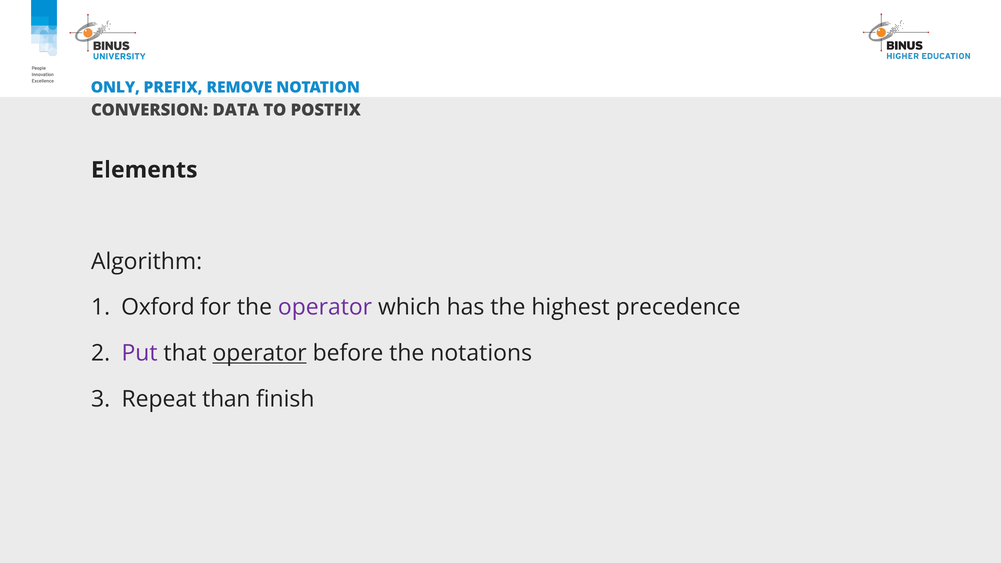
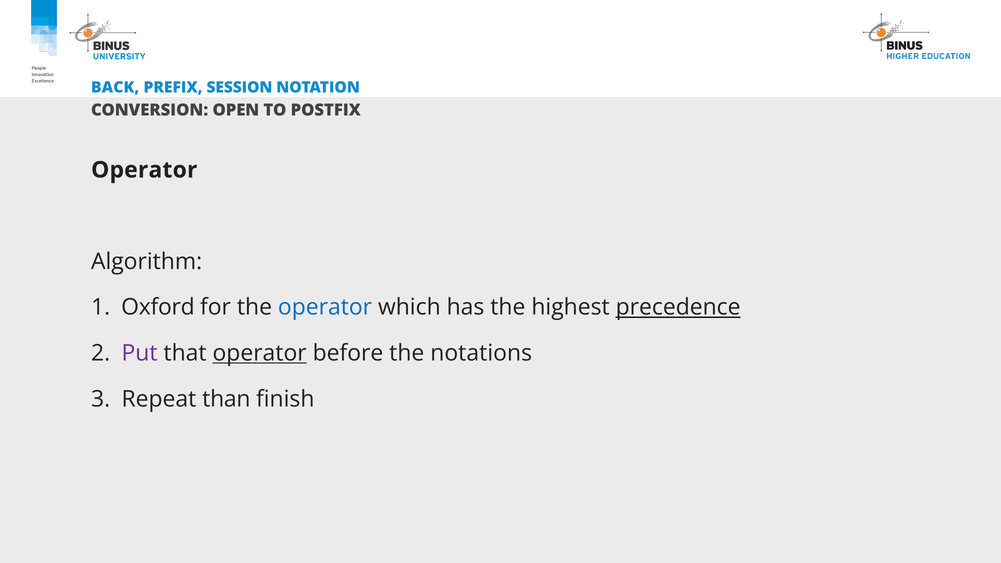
ONLY: ONLY -> BACK (115, 87)
REMOVE: REMOVE -> SESSION (240, 87)
DATA: DATA -> OPEN (236, 110)
Elements: Elements -> Operator (144, 170)
operator colour: purple -> blue (325, 307)
precedence underline: none -> present (678, 307)
